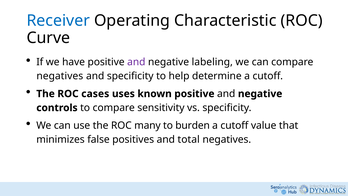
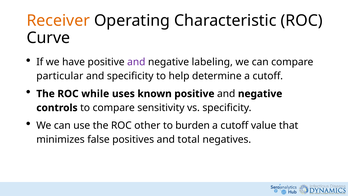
Receiver colour: blue -> orange (58, 21)
negatives: negatives -> particular (60, 76)
cases: cases -> while (95, 94)
many: many -> other (147, 125)
